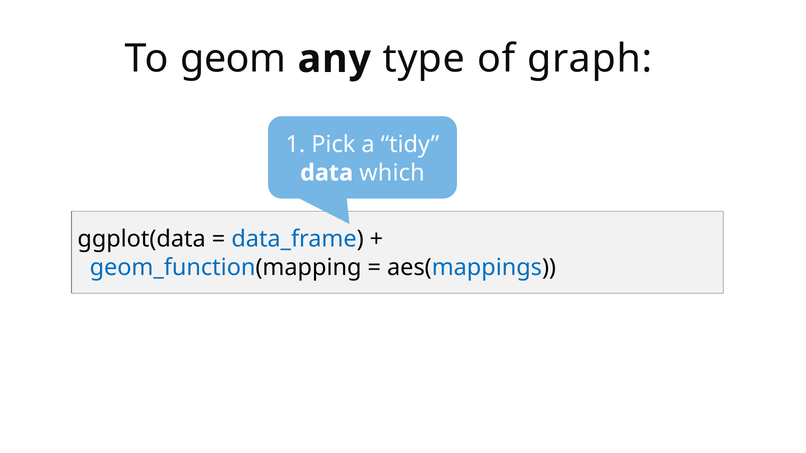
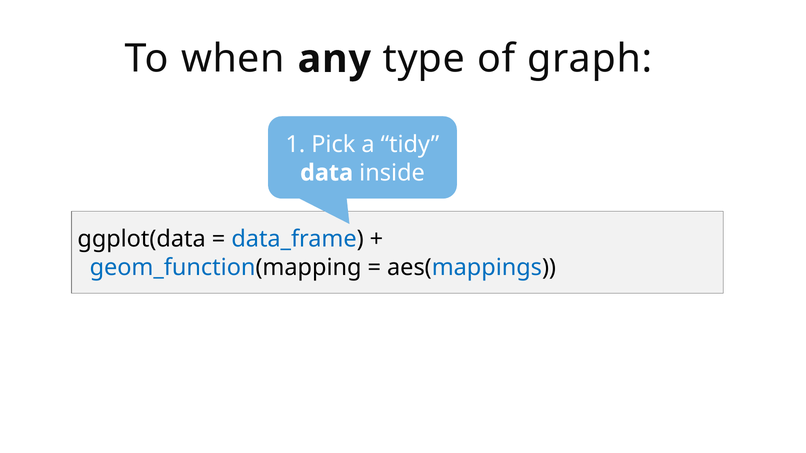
geom: geom -> when (233, 59)
which: which -> inside (392, 173)
